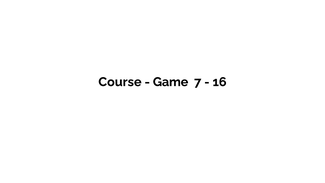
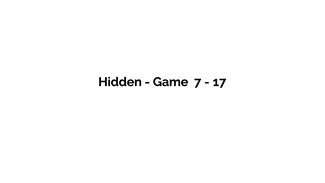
Course: Course -> Hidden (120, 82)
16: 16 -> 17 (220, 82)
